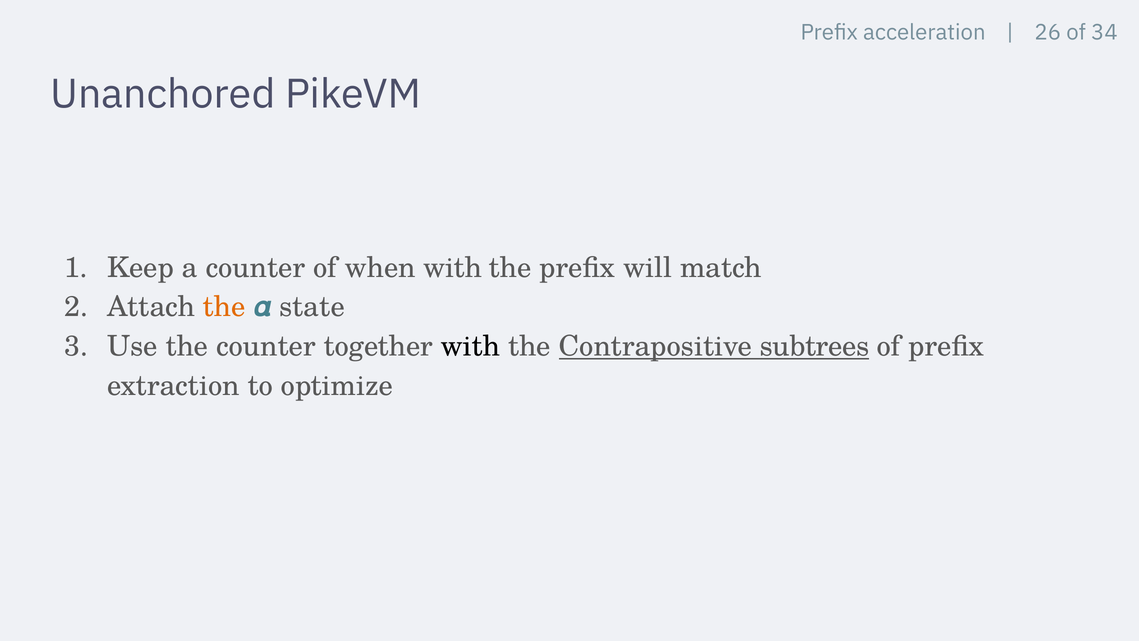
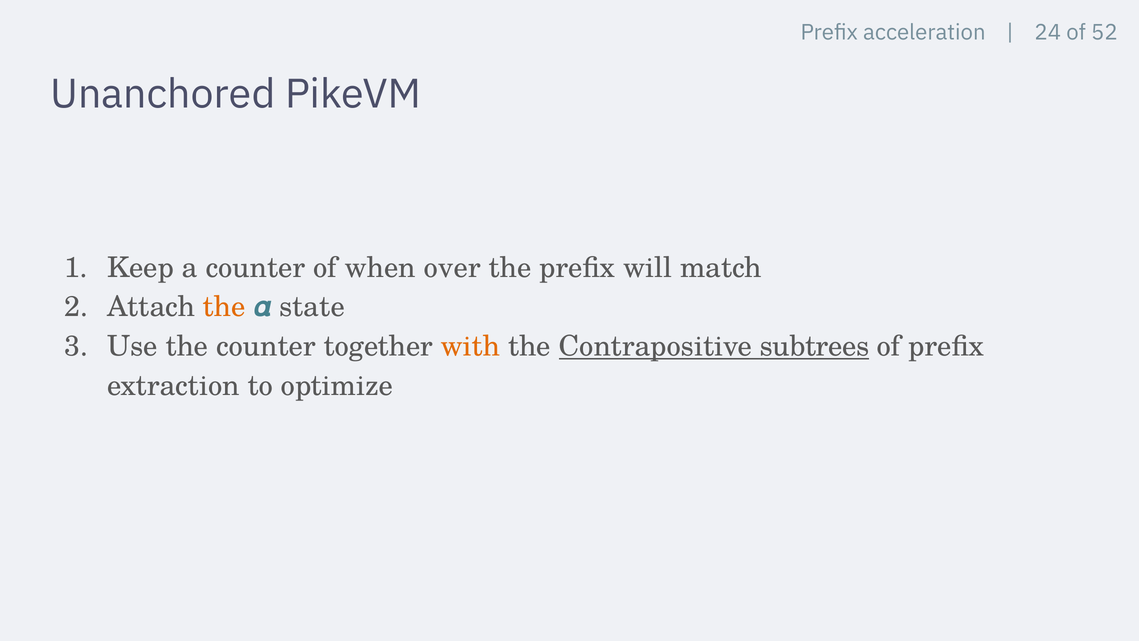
26: 26 -> 24 (1048, 32)
34: 34 -> 52 (1104, 32)
when with: with -> over (452, 268)
with colour: black -> orange (471, 346)
